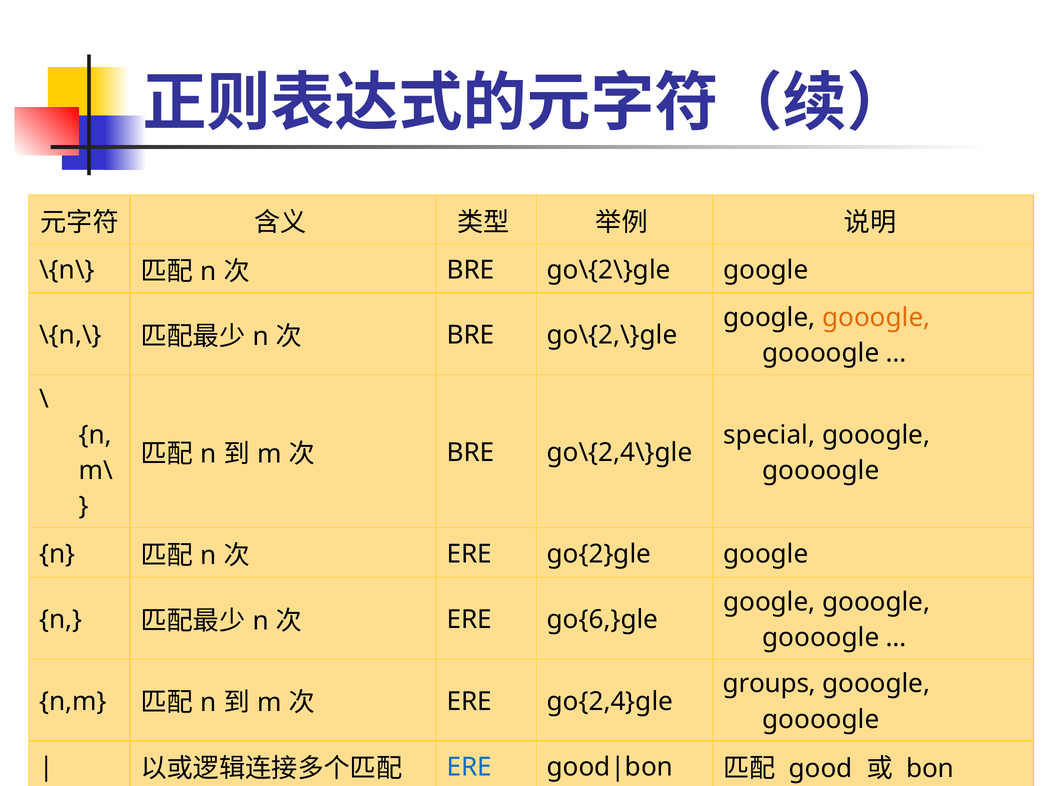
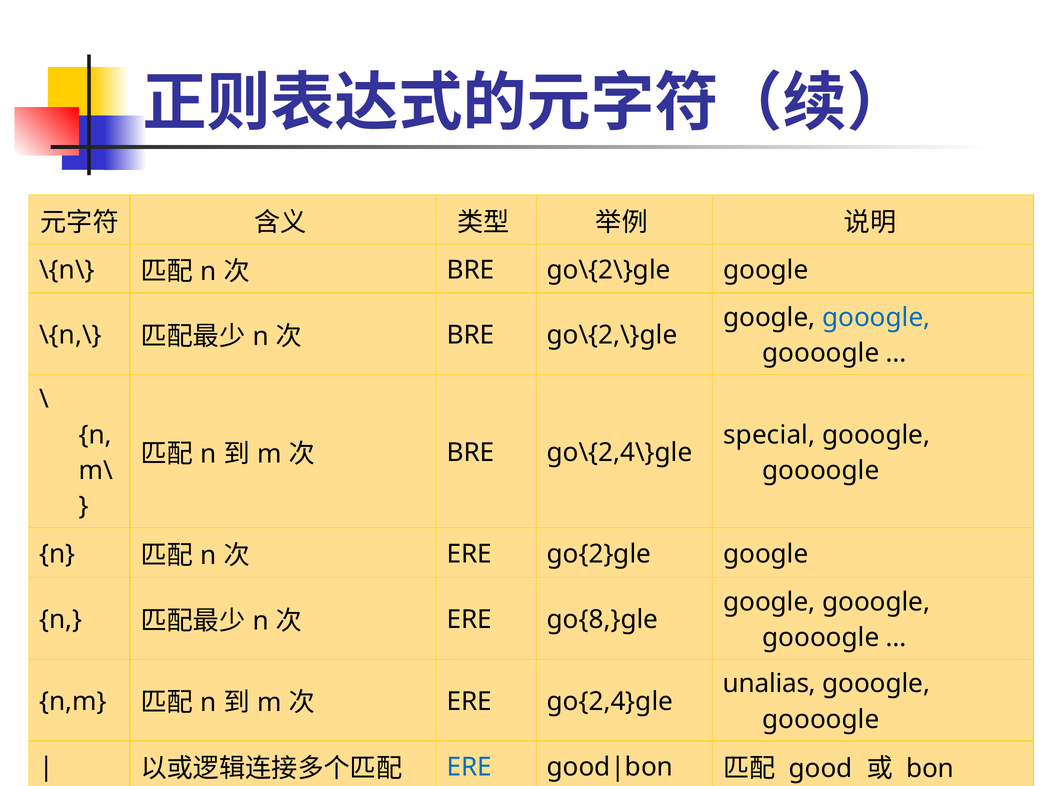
gooogle colour: orange -> blue (876, 317)
go{6,}gle: go{6,}gle -> go{8,}gle (602, 619)
groups: groups -> unalias (769, 683)
